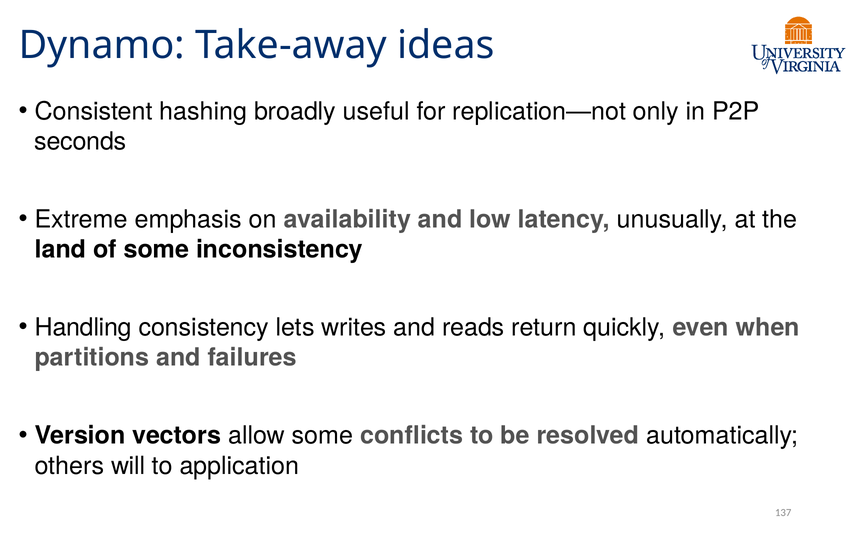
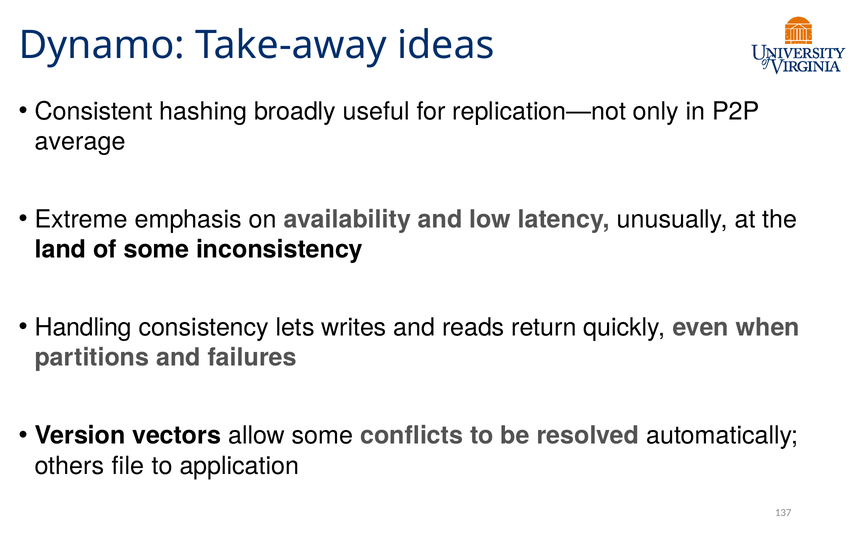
seconds: seconds -> average (80, 141)
will: will -> file (128, 466)
